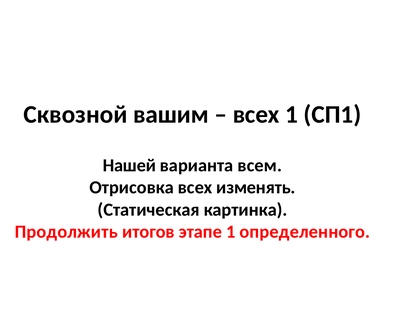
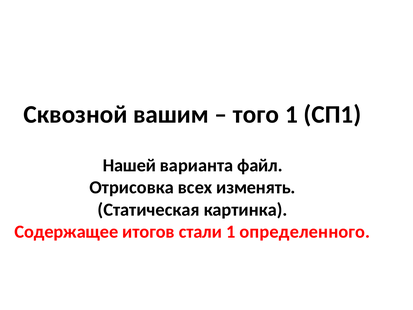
всех: всех -> того (256, 115)
всем: всем -> файл (260, 165)
Продолжить: Продолжить -> Содержащее (66, 232)
этапе: этапе -> стали (200, 232)
